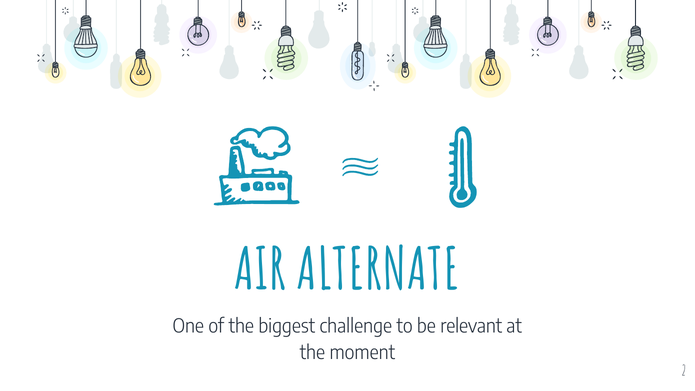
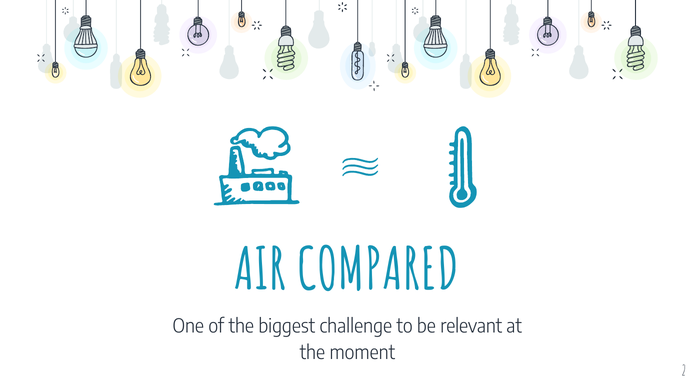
ALTERNATE: ALTERNATE -> COMPARED (378, 270)
